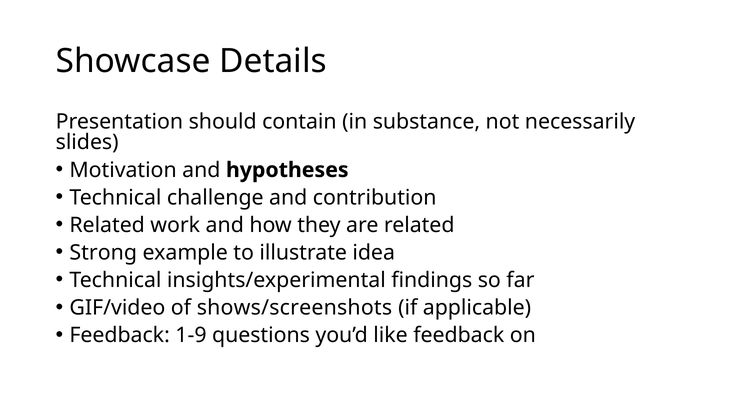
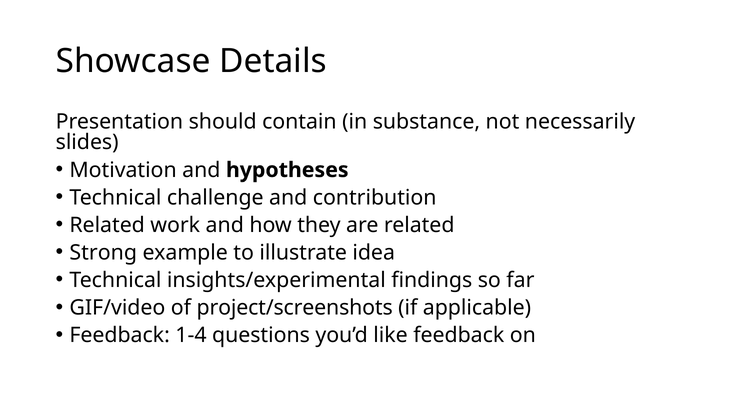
shows/screenshots: shows/screenshots -> project/screenshots (295, 308)
1-9: 1-9 -> 1-4 (191, 336)
